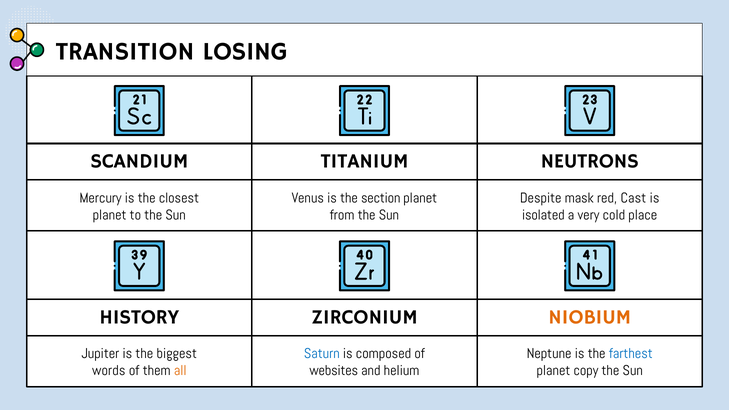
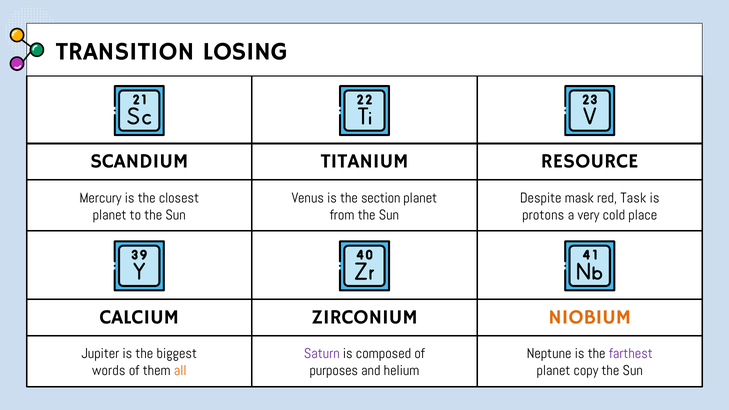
NEUTRONS: NEUTRONS -> RESOURCE (590, 161)
Cast: Cast -> Task (633, 198)
isolated: isolated -> protons (543, 215)
HISTORY: HISTORY -> CALCIUM (139, 317)
Saturn colour: blue -> purple (322, 354)
farthest colour: blue -> purple (631, 354)
websites: websites -> purposes (334, 371)
